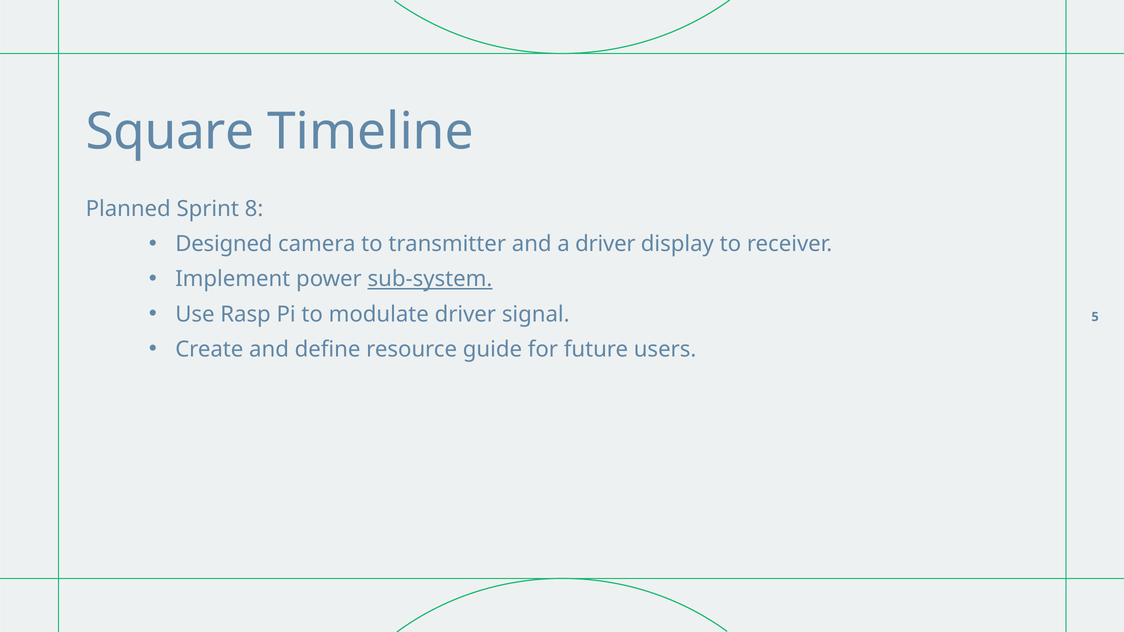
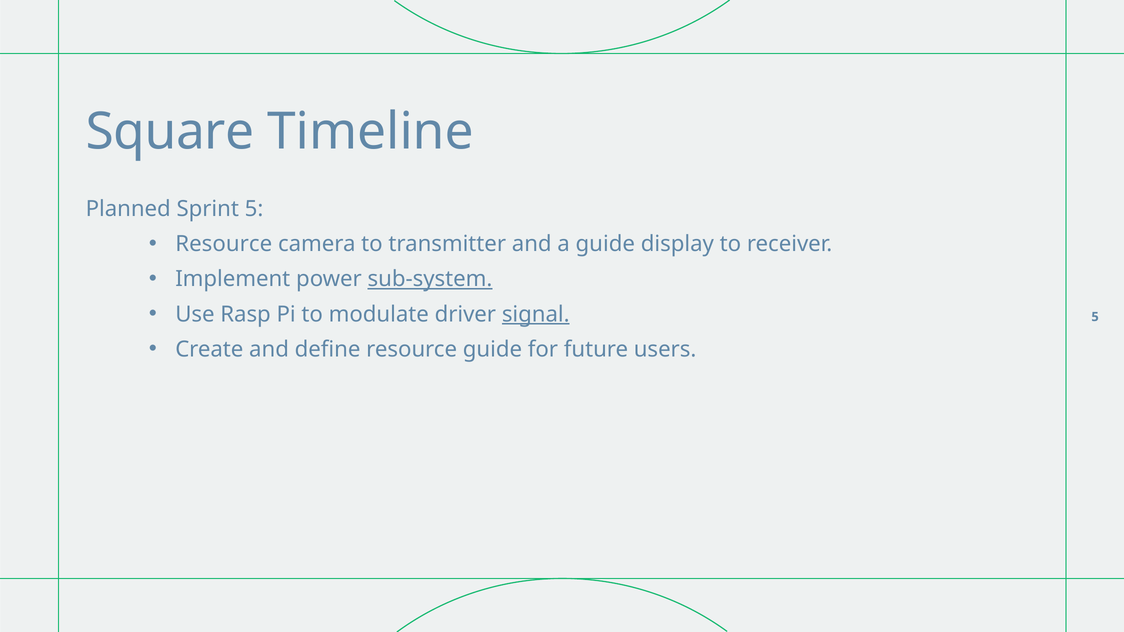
Sprint 8: 8 -> 5 (254, 209)
Designed: Designed -> Resource (224, 244)
a driver: driver -> guide (605, 244)
signal underline: none -> present (536, 314)
